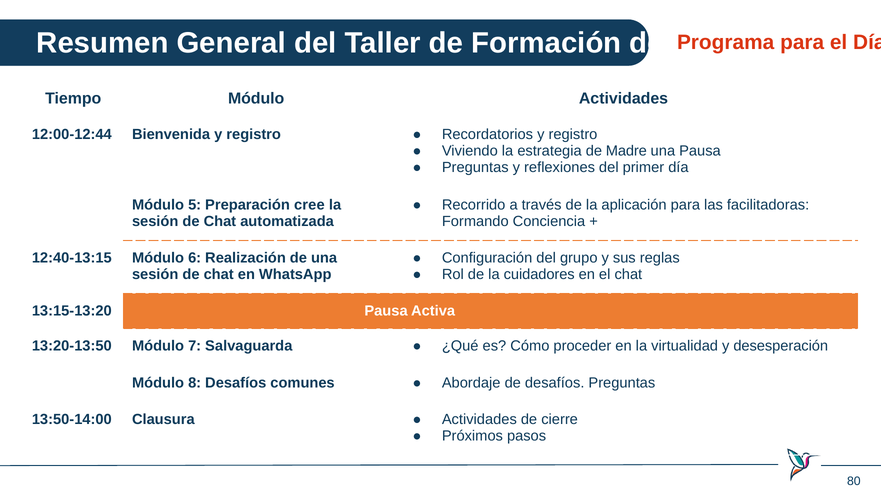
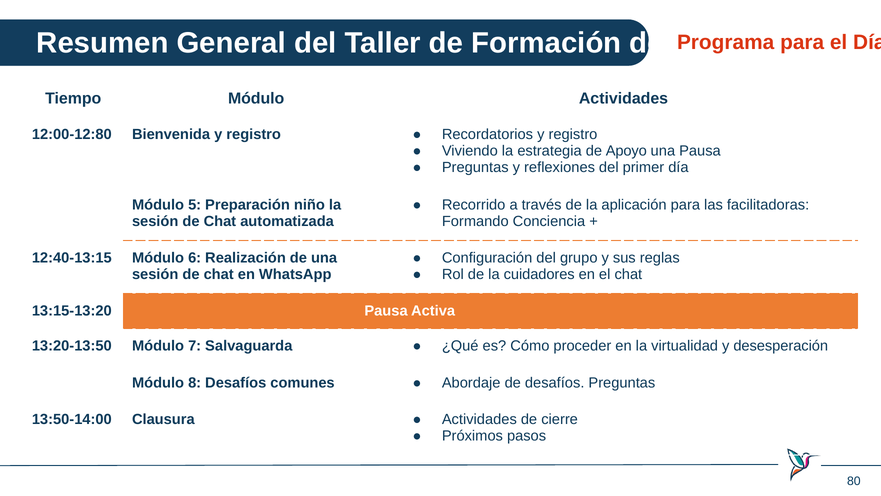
12:00-12:44: 12:00-12:44 -> 12:00-12:80 (72, 134)
Madre: Madre -> Apoyo (626, 151)
cree: cree -> niño (309, 205)
